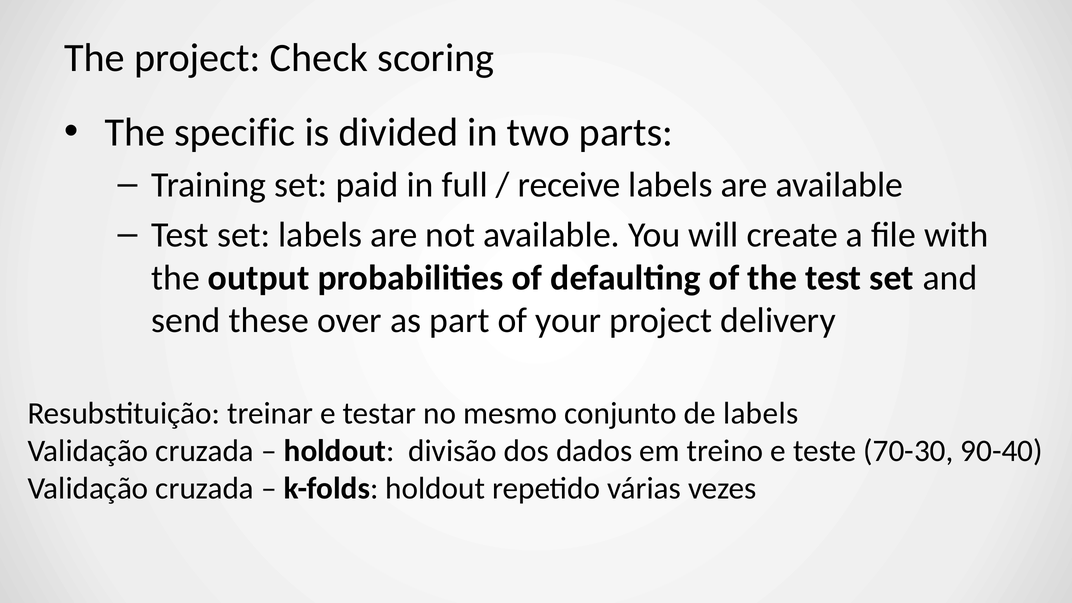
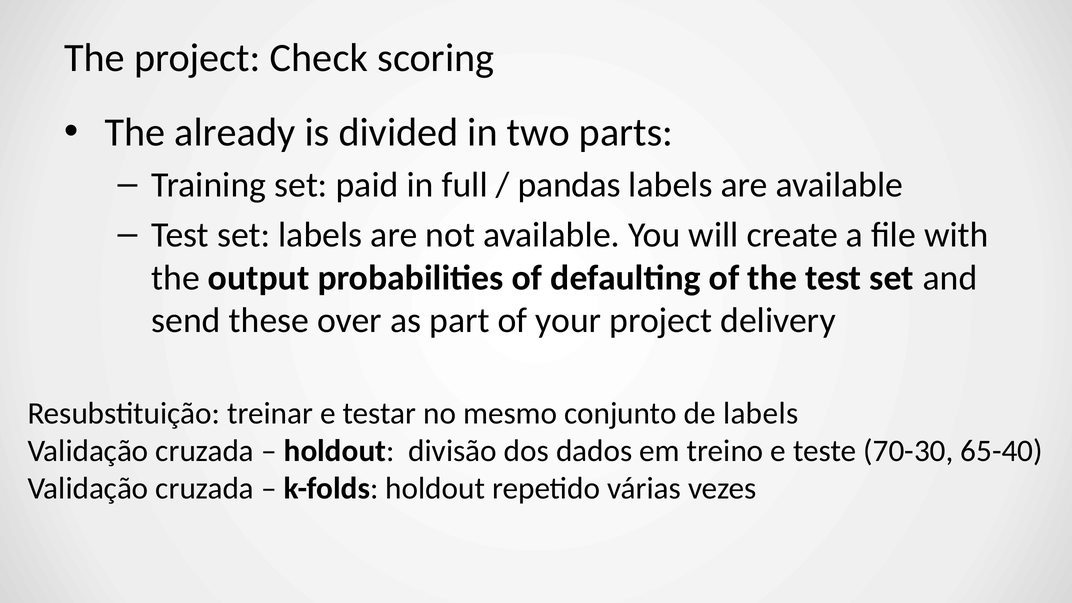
specific: specific -> already (235, 132)
receive: receive -> pandas (569, 185)
90-40: 90-40 -> 65-40 (1002, 451)
